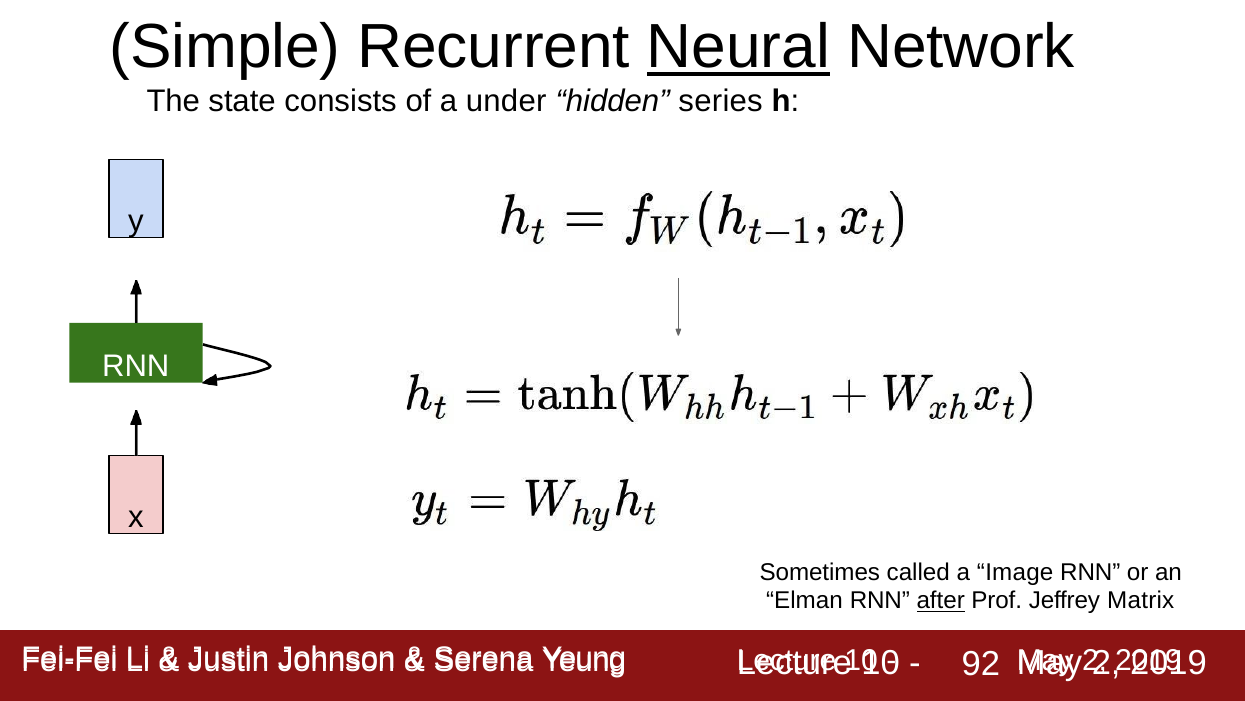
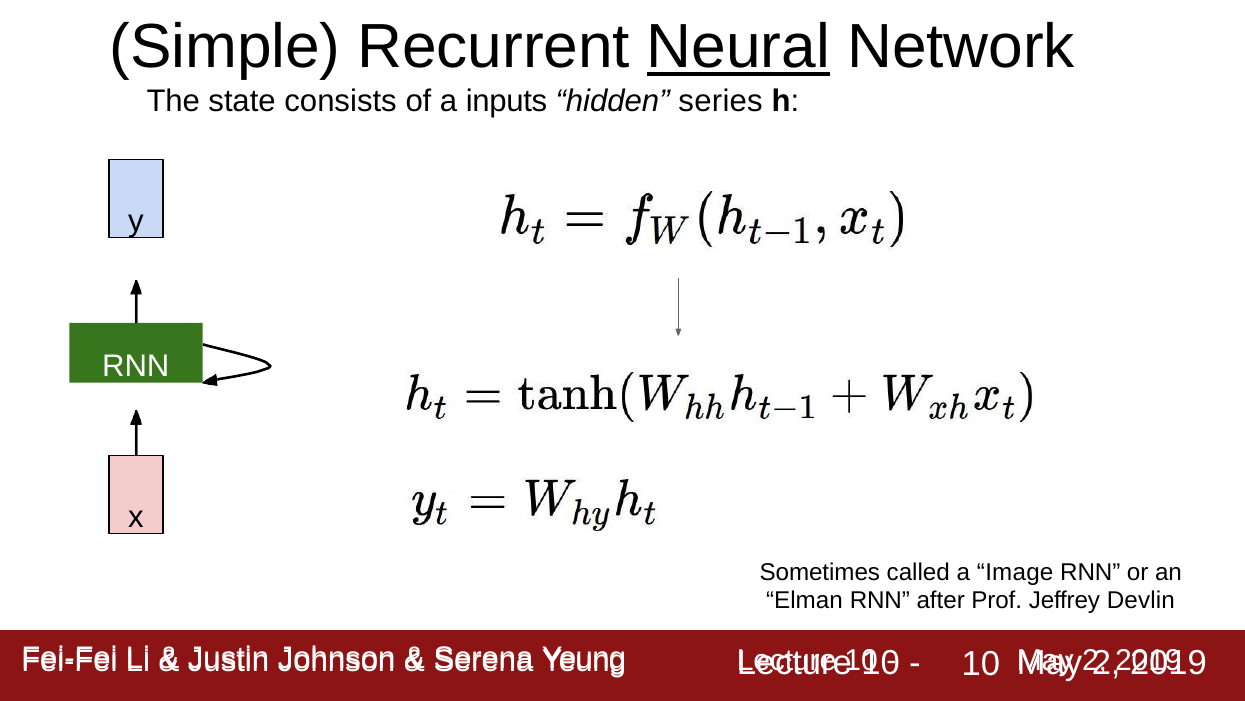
under: under -> inputs (506, 101)
after underline: present -> none (941, 600)
Matrix: Matrix -> Devlin (1141, 600)
92: 92 -> 10 (981, 663)
